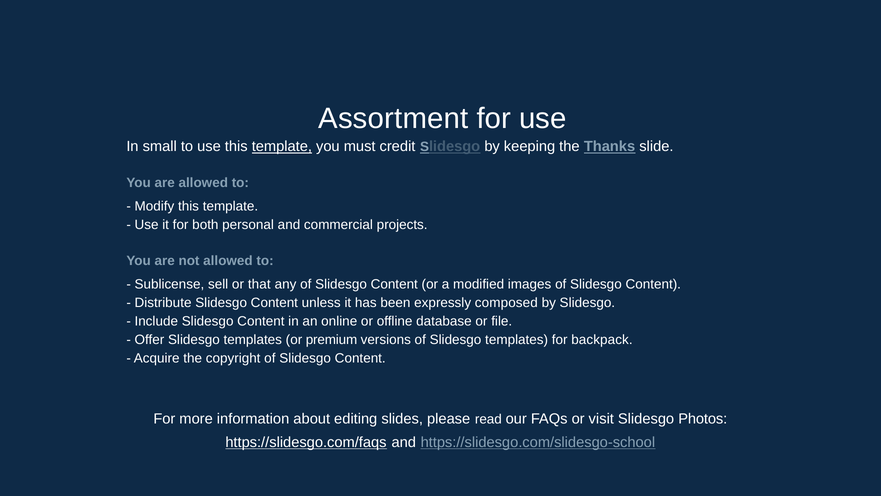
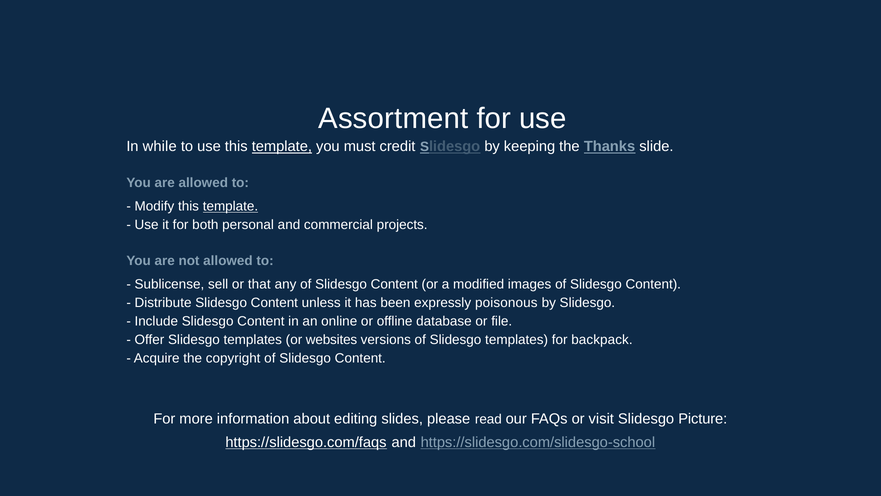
small: small -> while (160, 147)
template underline: none -> present (230, 206)
composed: composed -> poisonous (506, 303)
premium: premium -> websites (332, 340)
Photos: Photos -> Picture (703, 419)
